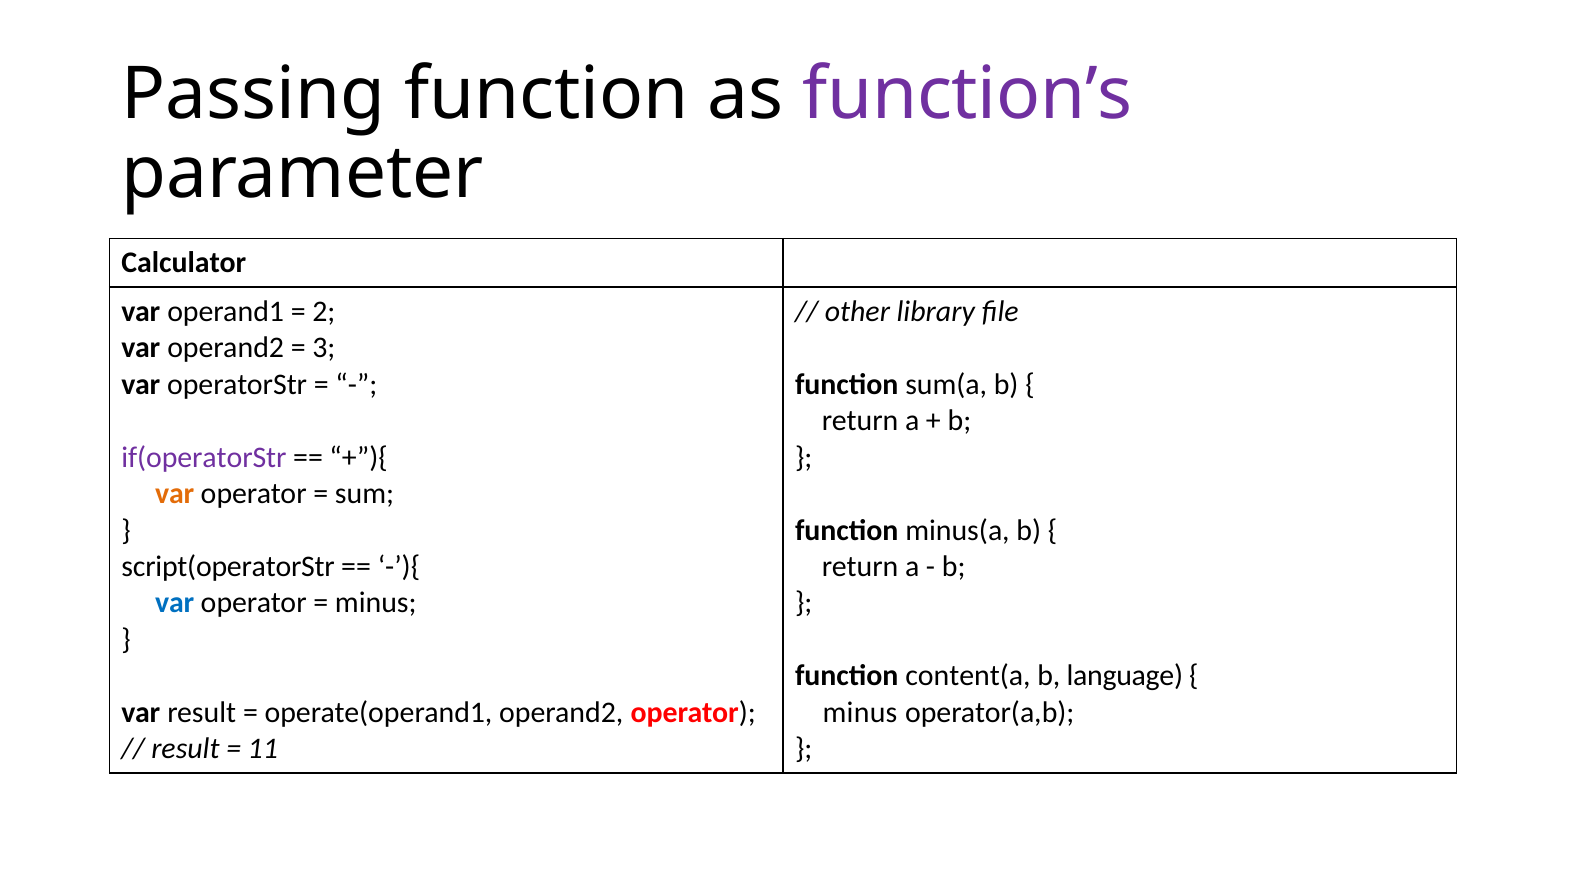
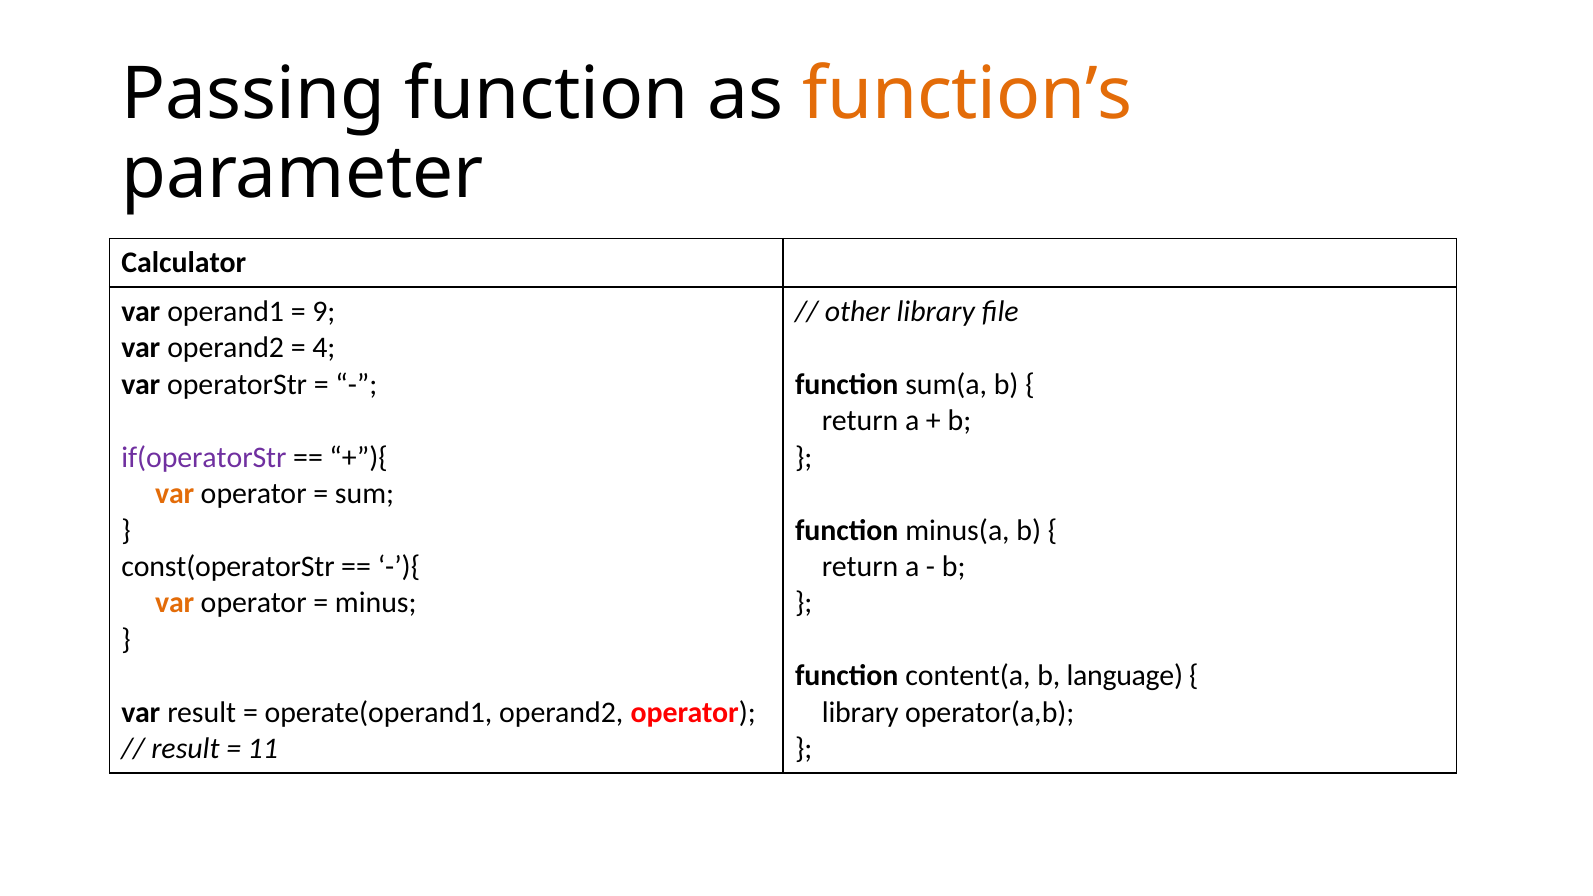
function’s colour: purple -> orange (968, 94)
2: 2 -> 9 (324, 312)
3: 3 -> 4 (324, 348)
script(operatorStr: script(operatorStr -> const(operatorStr (228, 567)
var colour: blue -> orange (175, 603)
minus: minus -> library (860, 713)
